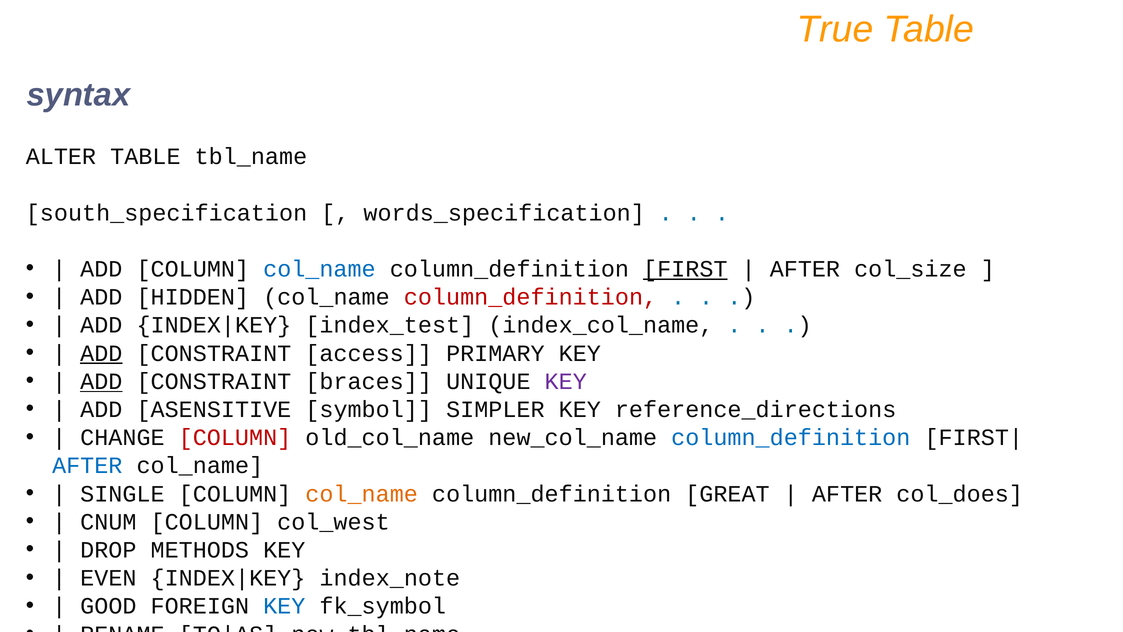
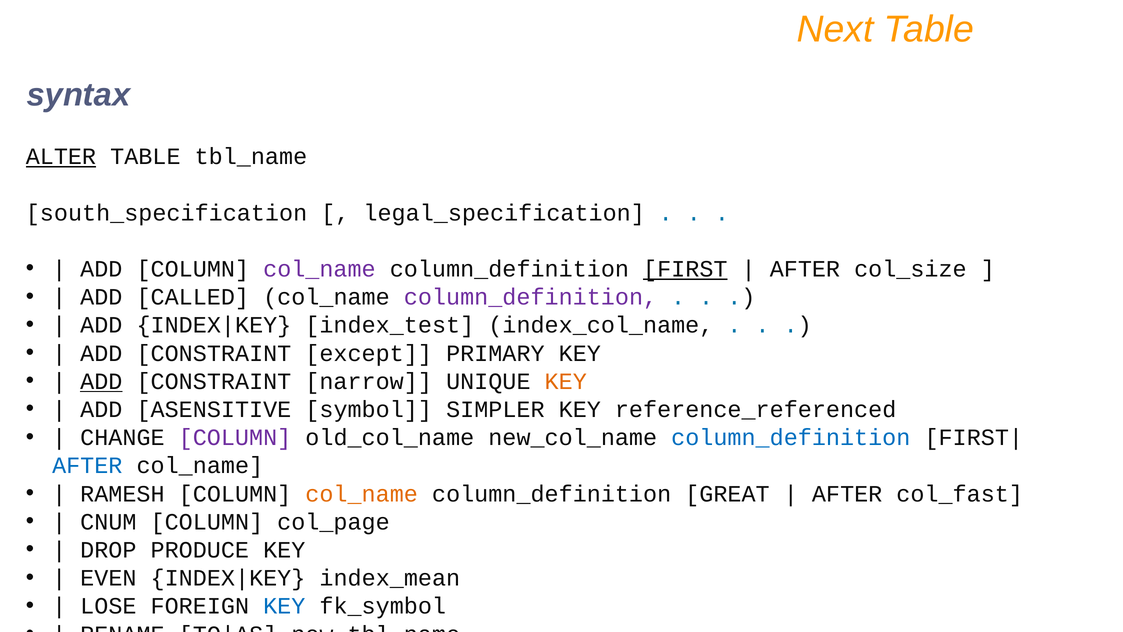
True: True -> Next (835, 29)
ALTER underline: none -> present (61, 157)
words_specification: words_specification -> legal_specification (504, 213)
col_name colour: blue -> purple (319, 269)
HIDDEN: HIDDEN -> CALLED (193, 297)
column_definition colour: red -> purple (530, 297)
ADD underline: present -> none (101, 353)
access: access -> except (369, 353)
braces: braces -> narrow (369, 381)
KEY colour: purple -> orange (566, 381)
reference_directions: reference_directions -> reference_referenced (756, 409)
COLUMN colour: red -> purple (235, 437)
SINGLE: SINGLE -> RAMESH (122, 494)
col_does: col_does -> col_fast (960, 494)
col_west: col_west -> col_page (333, 522)
METHODS: METHODS -> PRODUCE (200, 550)
index_note: index_note -> index_mean (390, 578)
GOOD: GOOD -> LOSE (108, 606)
